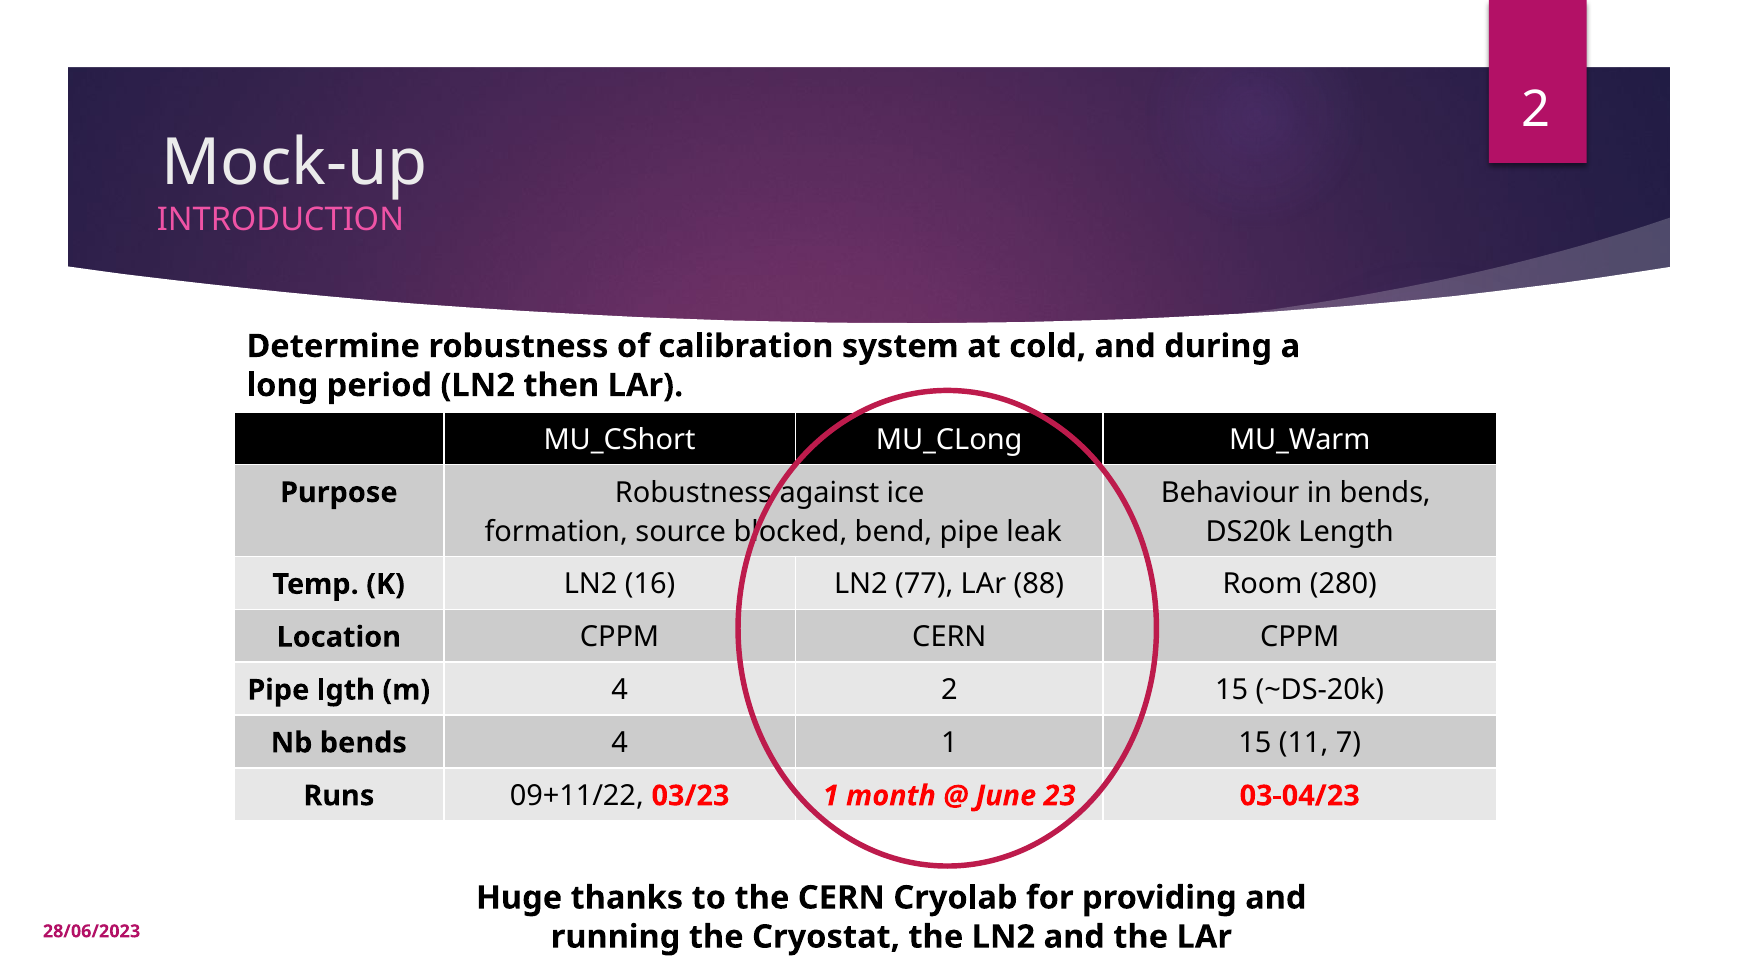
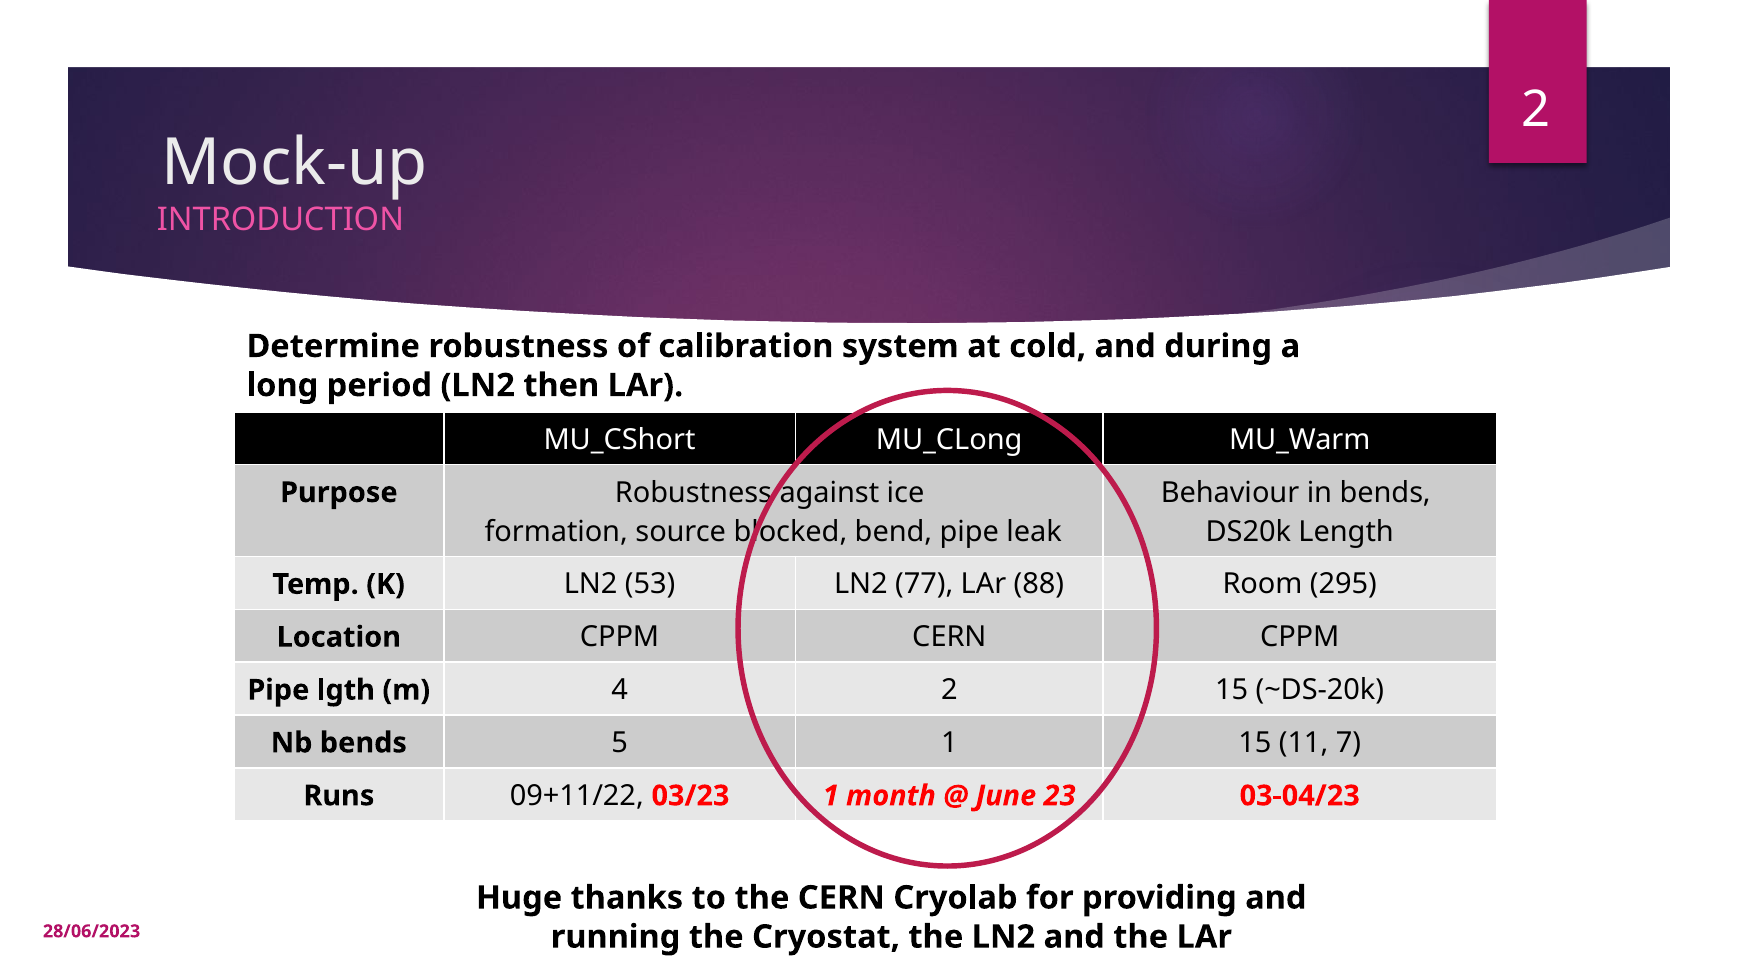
16: 16 -> 53 (650, 584)
280: 280 -> 295 (1343, 584)
bends 4: 4 -> 5 (620, 743)
